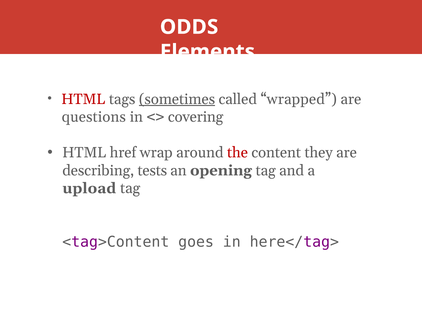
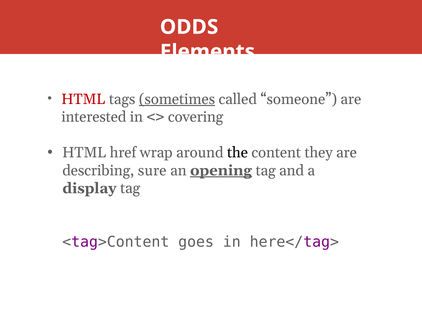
wrapped: wrapped -> someone (299, 99)
questions: questions -> interested (94, 117)
the colour: red -> black (237, 152)
tests: tests -> sure (152, 170)
opening underline: none -> present (221, 170)
upload: upload -> display (89, 188)
